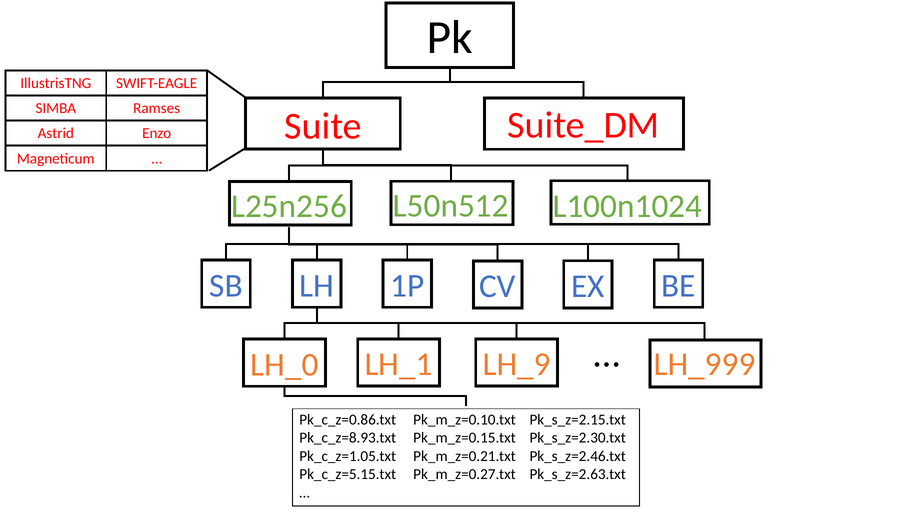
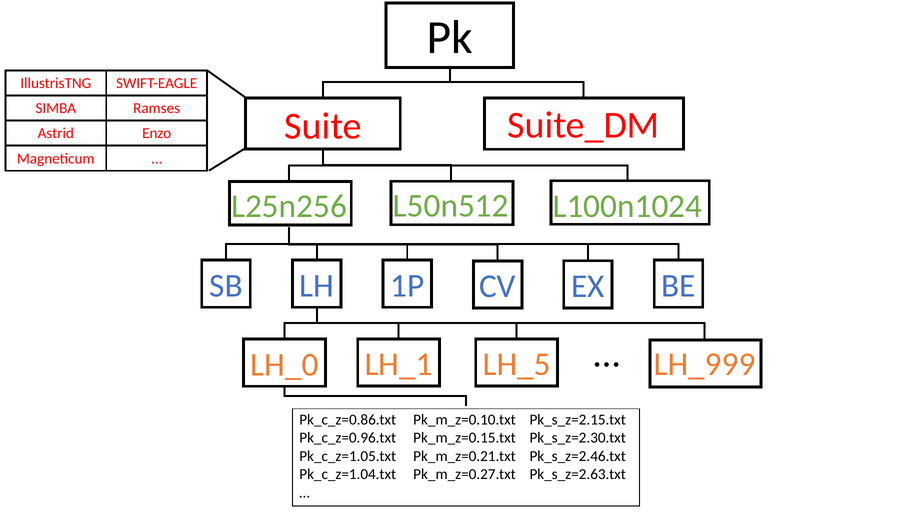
LH_9: LH_9 -> LH_5 (517, 365)
Pk_c_z=8.93.txt: Pk_c_z=8.93.txt -> Pk_c_z=0.96.txt (348, 438)
Pk_c_z=5.15.txt: Pk_c_z=5.15.txt -> Pk_c_z=1.04.txt (348, 475)
